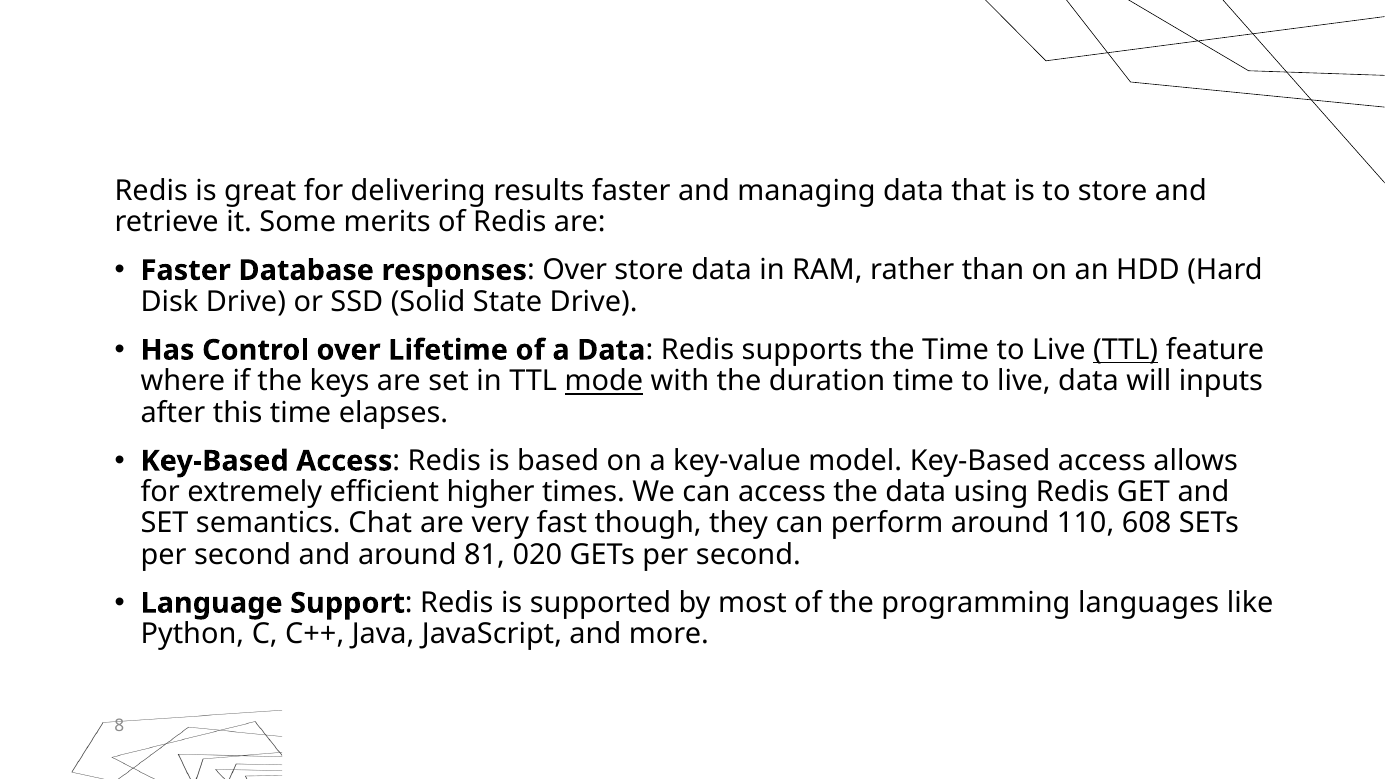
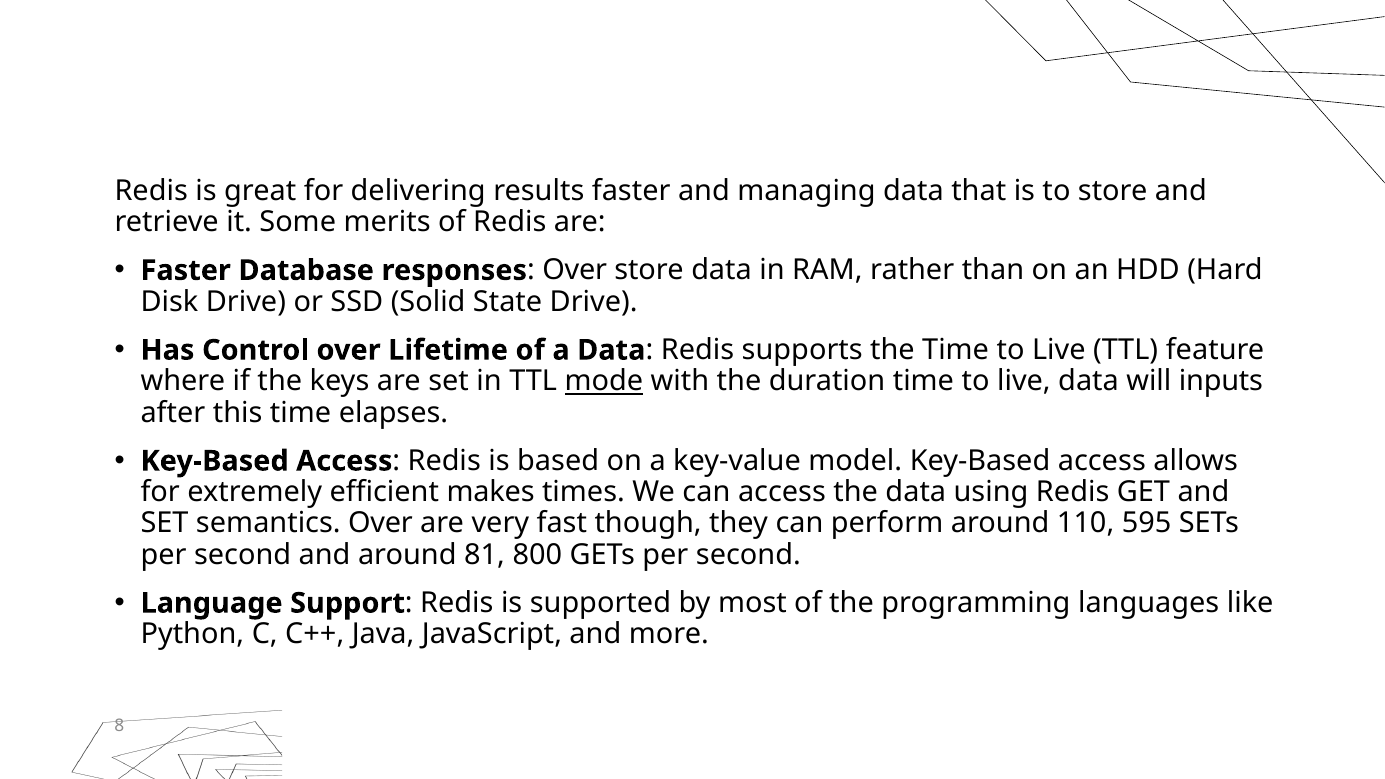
TTL underline: present -> none (1126, 350)
higher: higher -> makes (491, 492)
semantics Chat: Chat -> Over (380, 523)
608: 608 -> 595 (1147, 523)
020: 020 -> 800 (537, 555)
